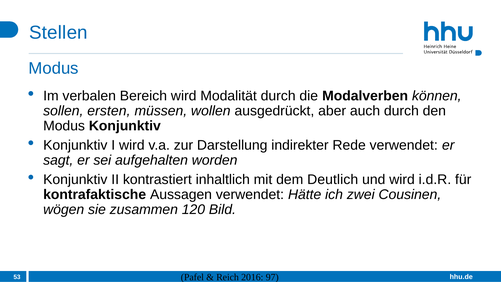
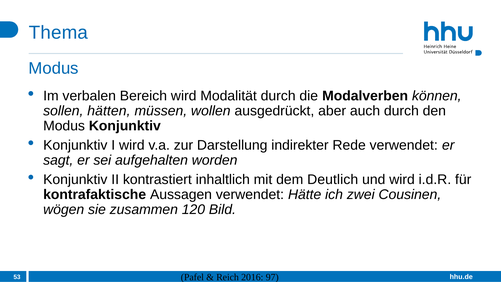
Stellen: Stellen -> Thema (58, 33)
ersten: ersten -> hätten (109, 111)
